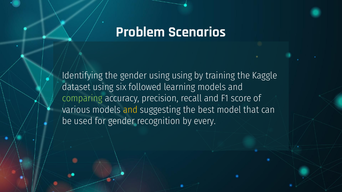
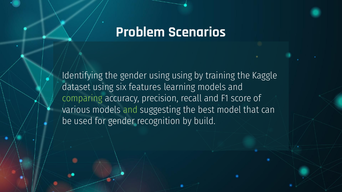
followed: followed -> features (145, 87)
and colour: yellow -> light green (130, 110)
every: every -> build (205, 121)
